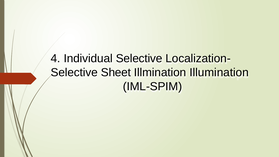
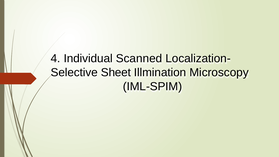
Individual Selective: Selective -> Scanned (139, 59)
Illumination: Illumination -> Microscopy (219, 72)
